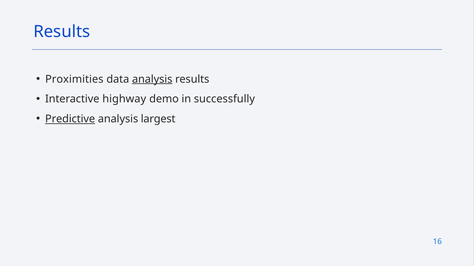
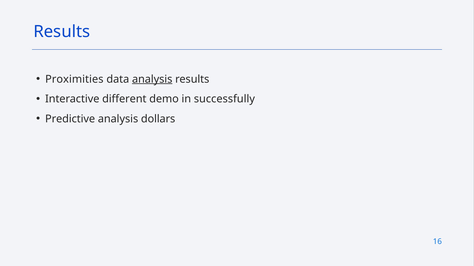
highway: highway -> different (124, 99)
Predictive underline: present -> none (70, 119)
largest: largest -> dollars (158, 119)
